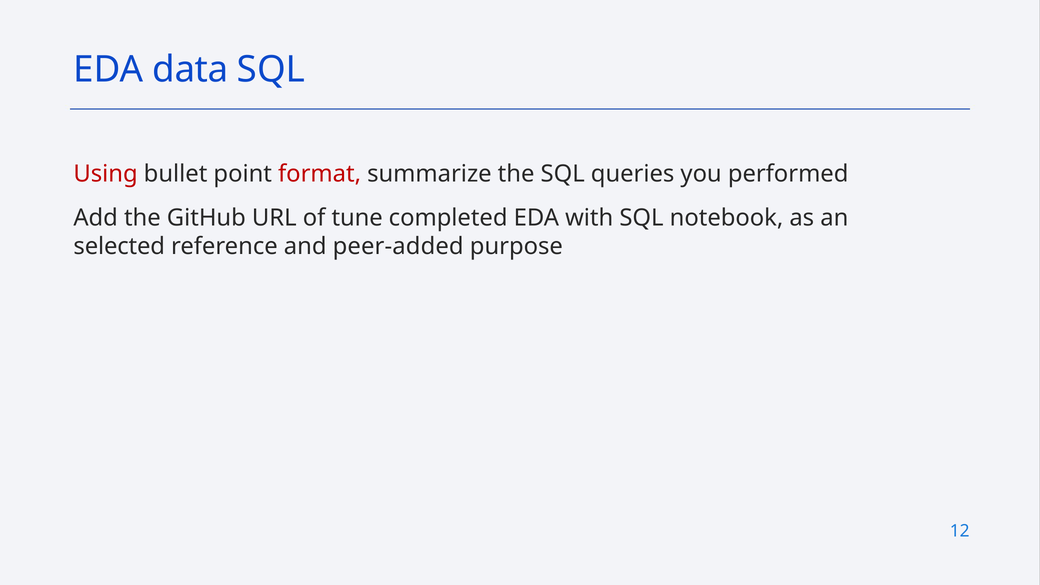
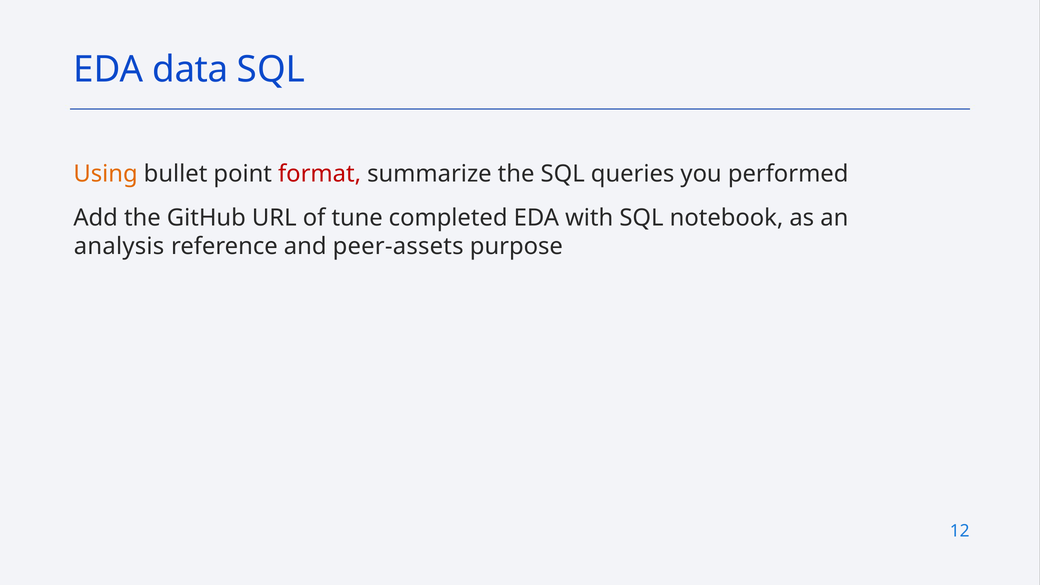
Using colour: red -> orange (106, 174)
selected: selected -> analysis (119, 246)
peer-added: peer-added -> peer-assets (398, 246)
